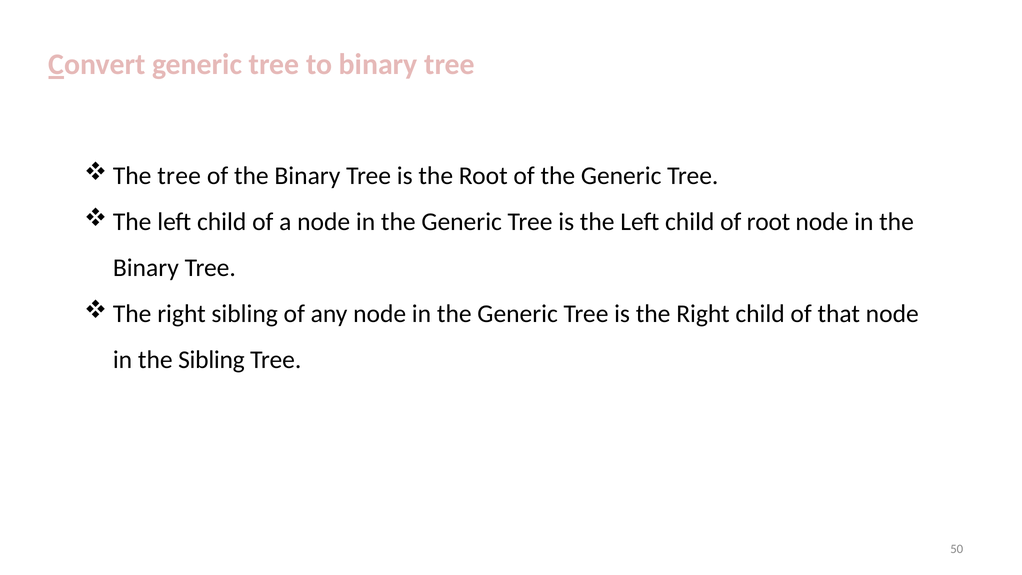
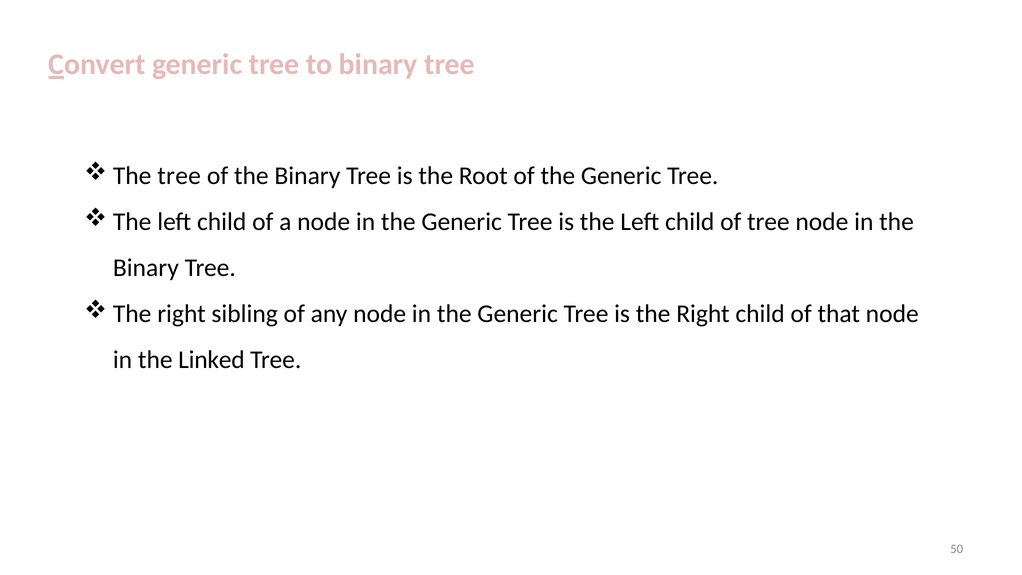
of root: root -> tree (768, 222)
the Sibling: Sibling -> Linked (211, 360)
